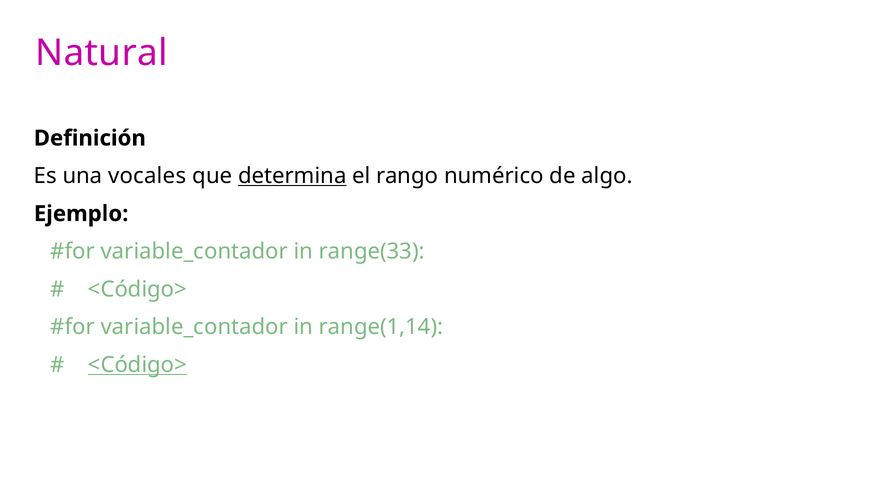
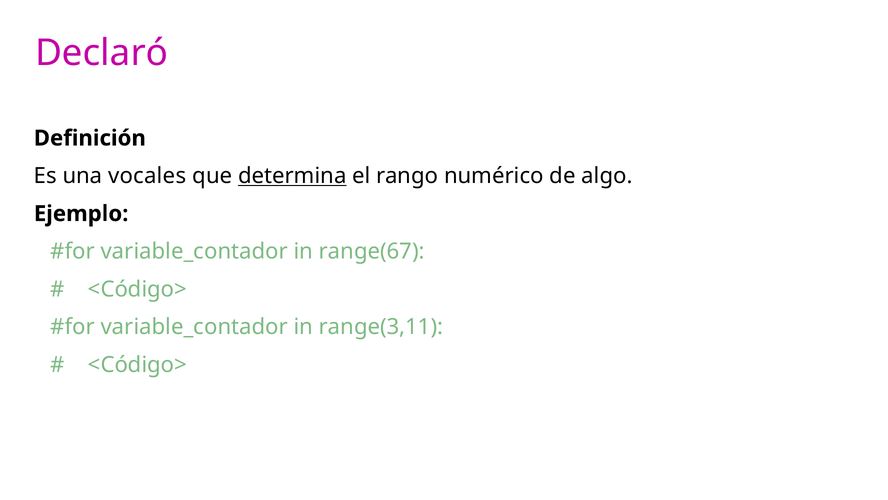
Natural: Natural -> Declaró (102, 53)
range(33: range(33 -> range(67 (372, 251)
range(1,14: range(1,14 -> range(3,11 (381, 327)
<Código> underline: present -> none (137, 365)
